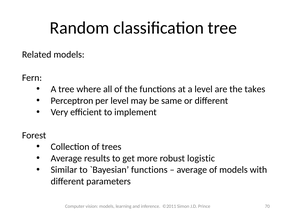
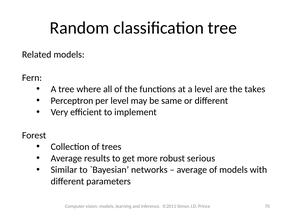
logistic: logistic -> serious (201, 158)
functions: functions -> networks (149, 169)
